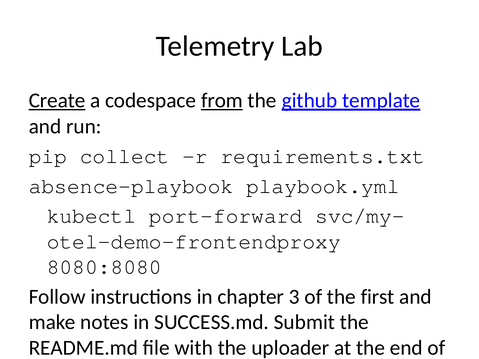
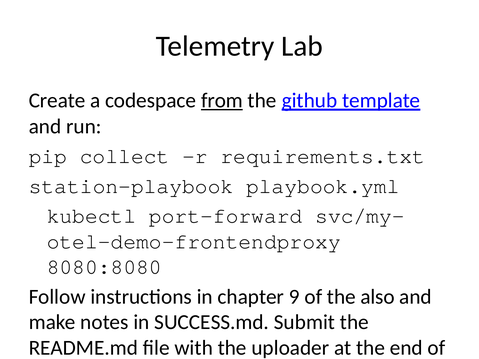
Create underline: present -> none (57, 100)
absence-playbook: absence-playbook -> station-playbook (131, 186)
3: 3 -> 9 (294, 297)
first: first -> also (378, 297)
